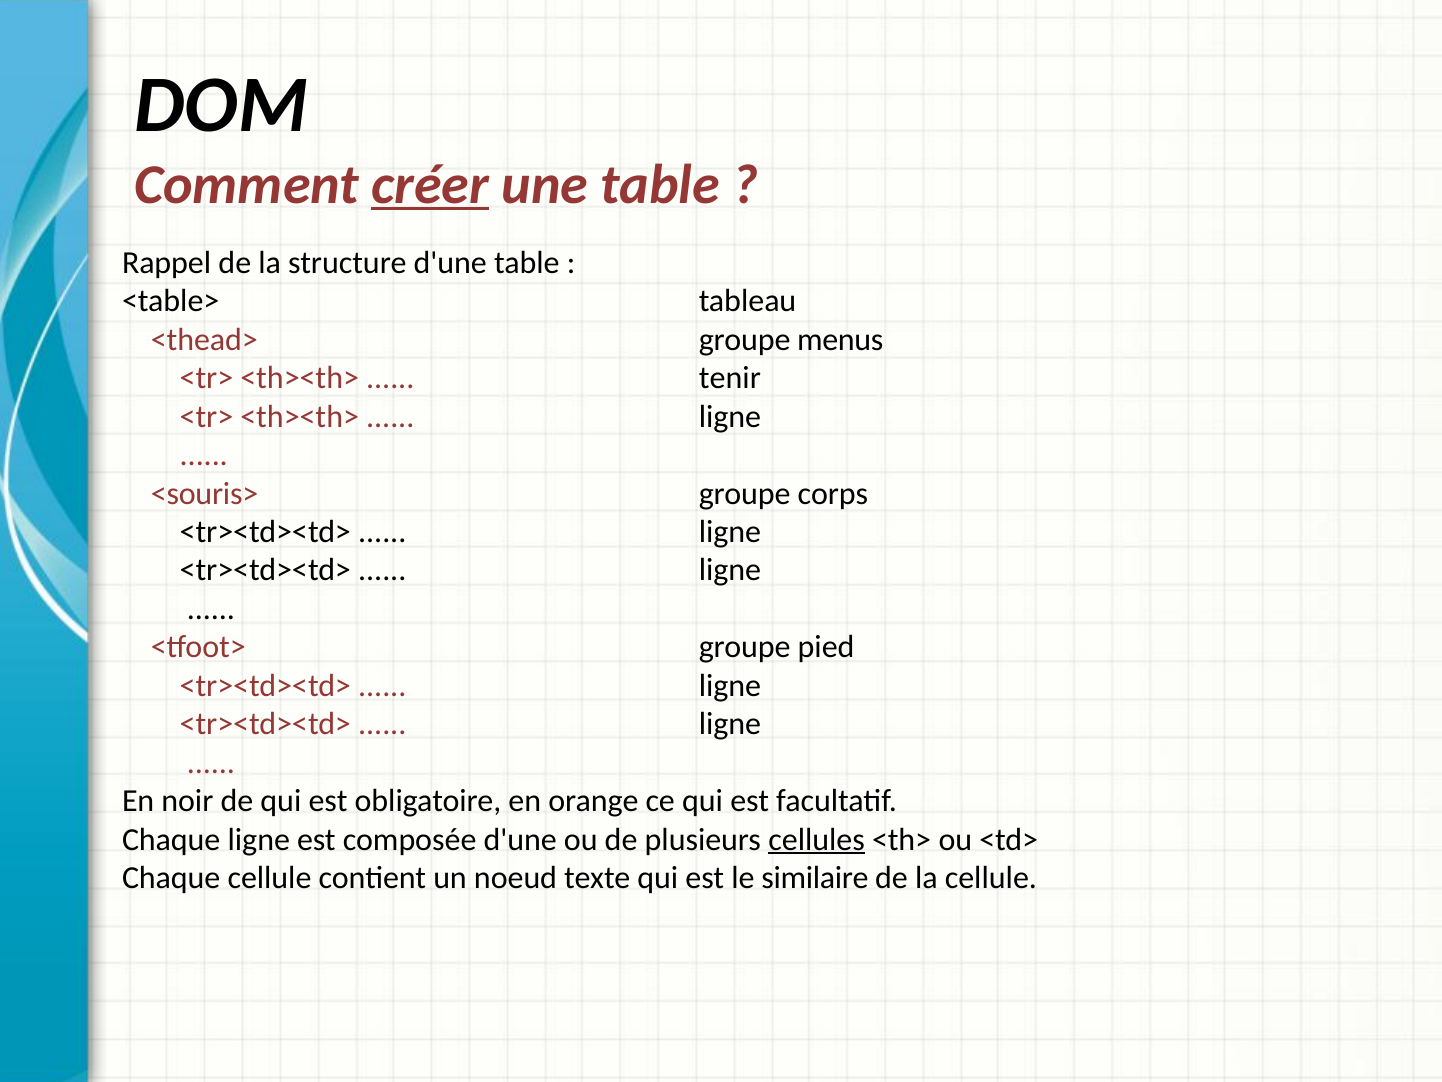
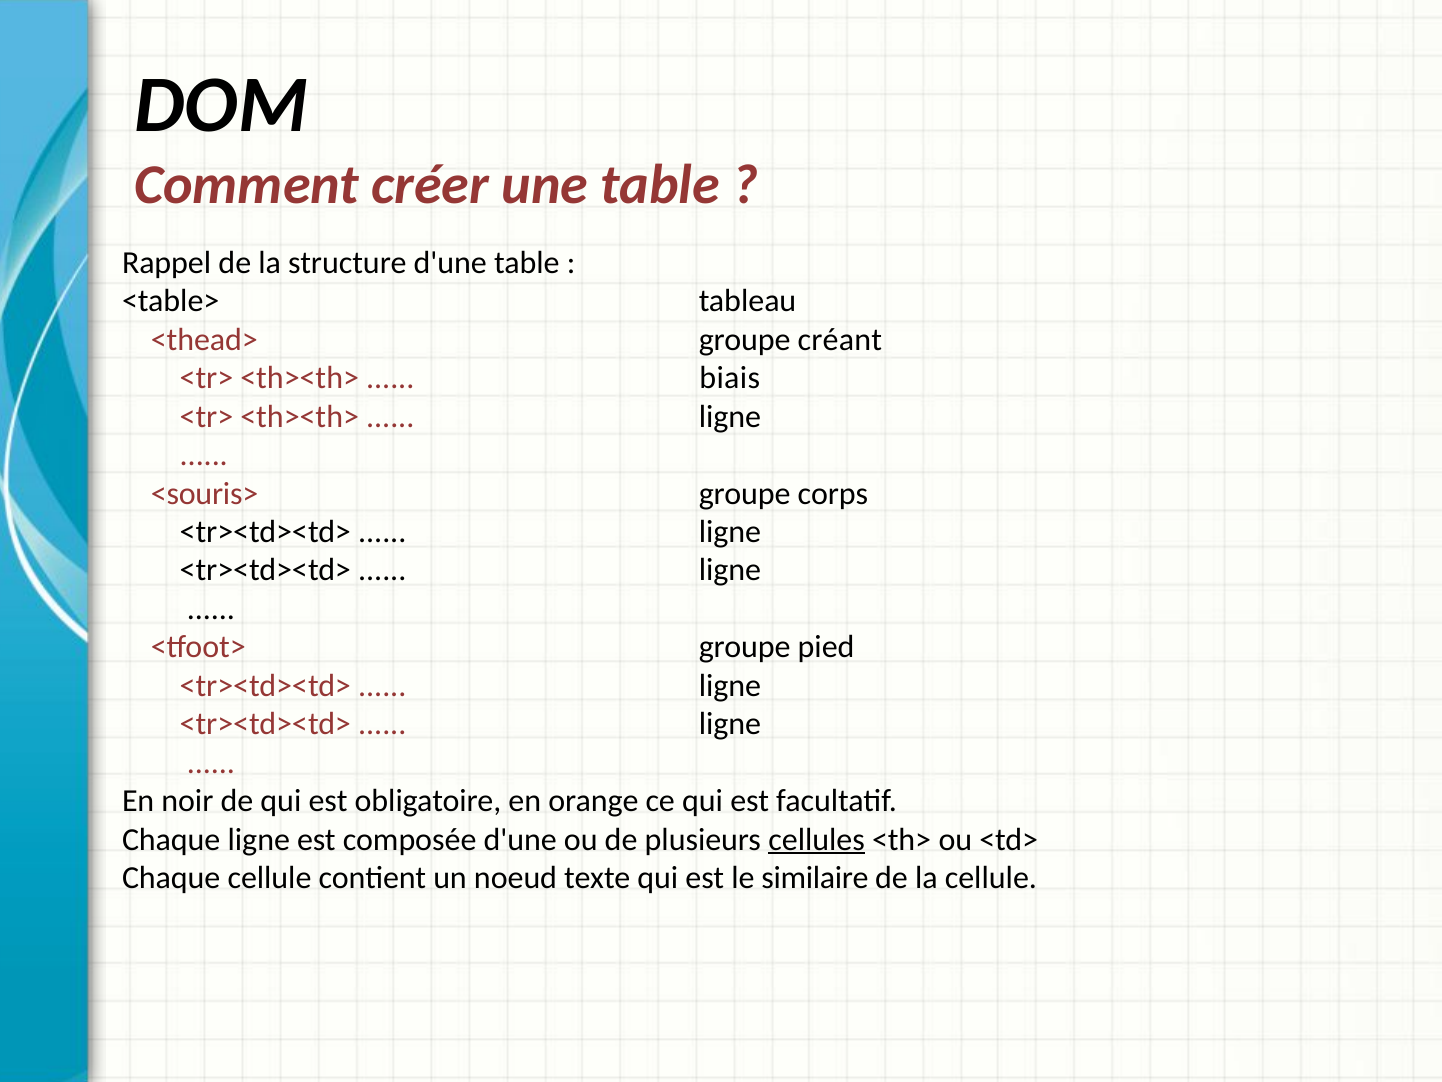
créer underline: present -> none (430, 185)
menus: menus -> créant (840, 339)
tenir: tenir -> biais (730, 378)
